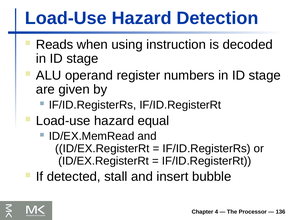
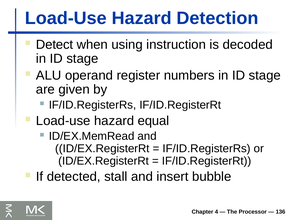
Reads: Reads -> Detect (55, 45)
